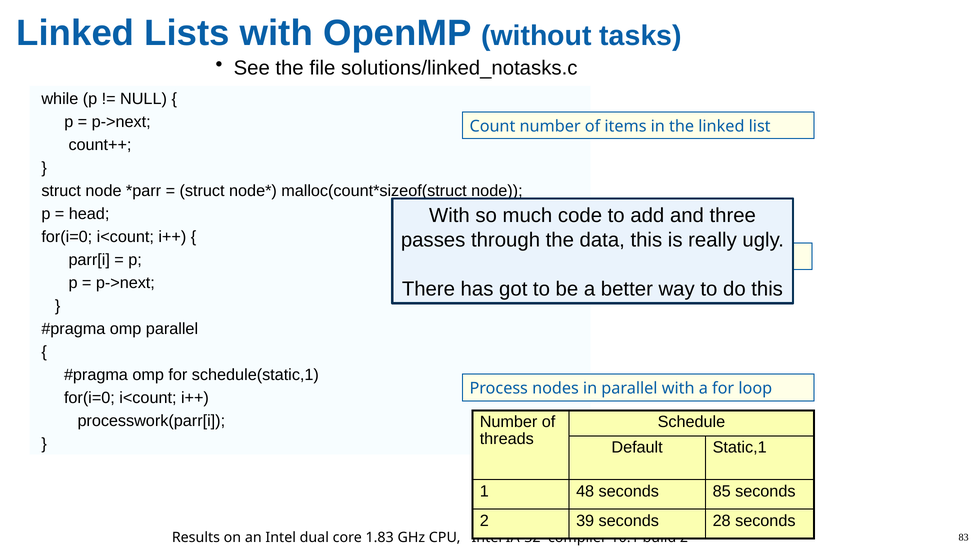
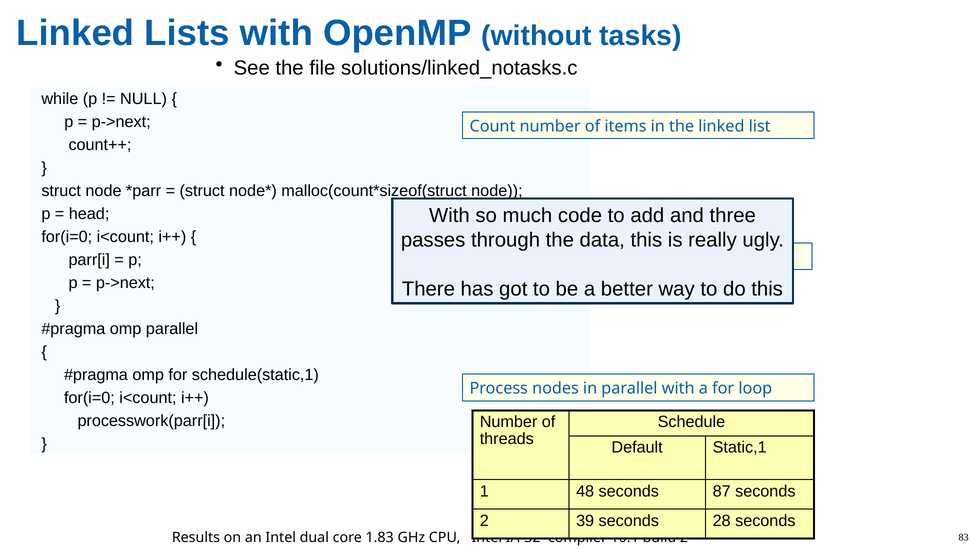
85: 85 -> 87 (722, 491)
